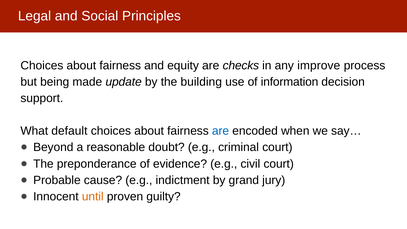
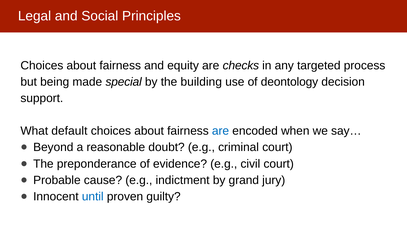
improve: improve -> targeted (319, 65)
update: update -> special (124, 82)
information: information -> deontology (290, 82)
until colour: orange -> blue (93, 196)
